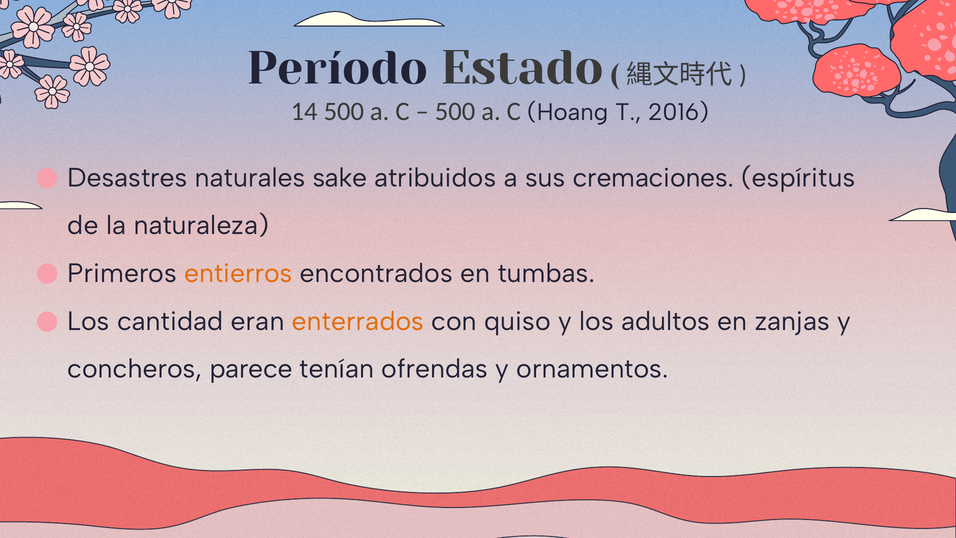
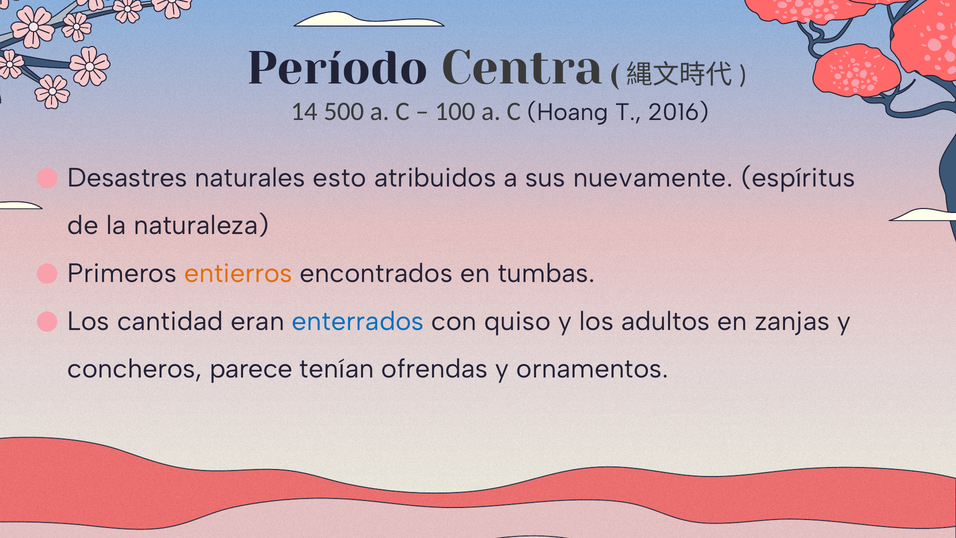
Estado: Estado -> Centra (522, 68)
500: 500 -> 100 (455, 111)
sake: sake -> esto (340, 178)
cremaciones: cremaciones -> nuevamente (653, 178)
enterrados colour: orange -> blue (358, 321)
